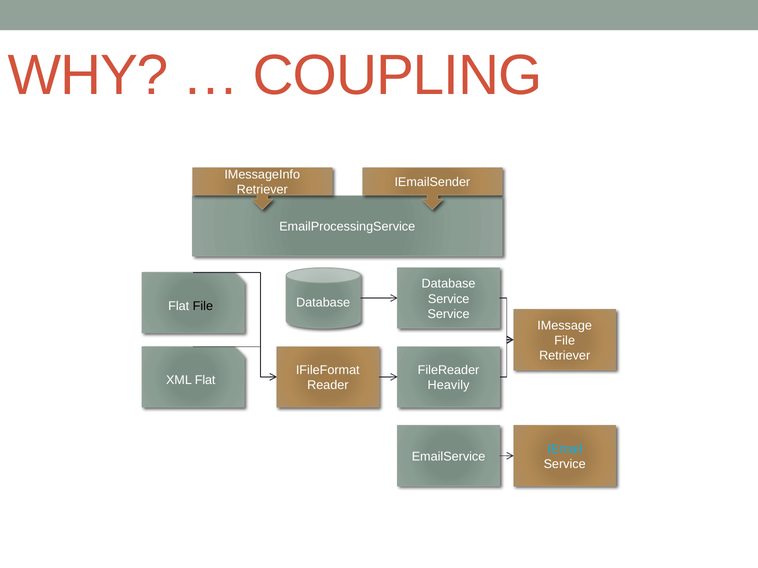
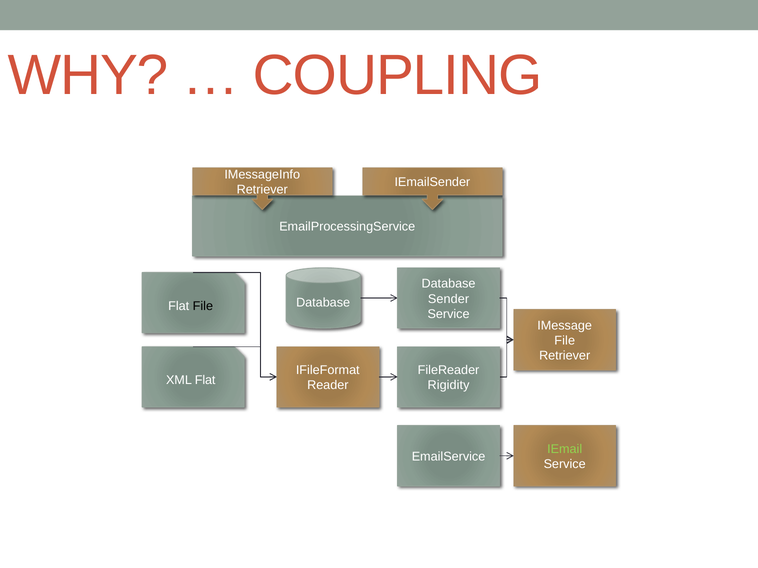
Service: Service -> Sender (449, 299)
Heavily: Heavily -> Rigidity (449, 386)
IEmail colour: light blue -> light green (565, 449)
